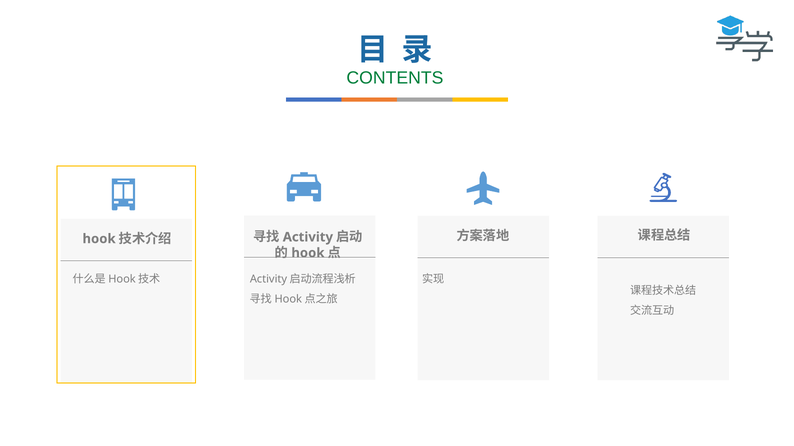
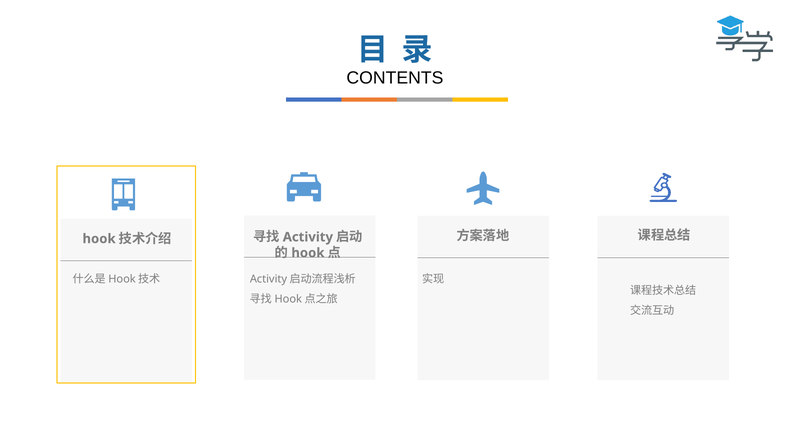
CONTENTS colour: green -> black (395, 78)
